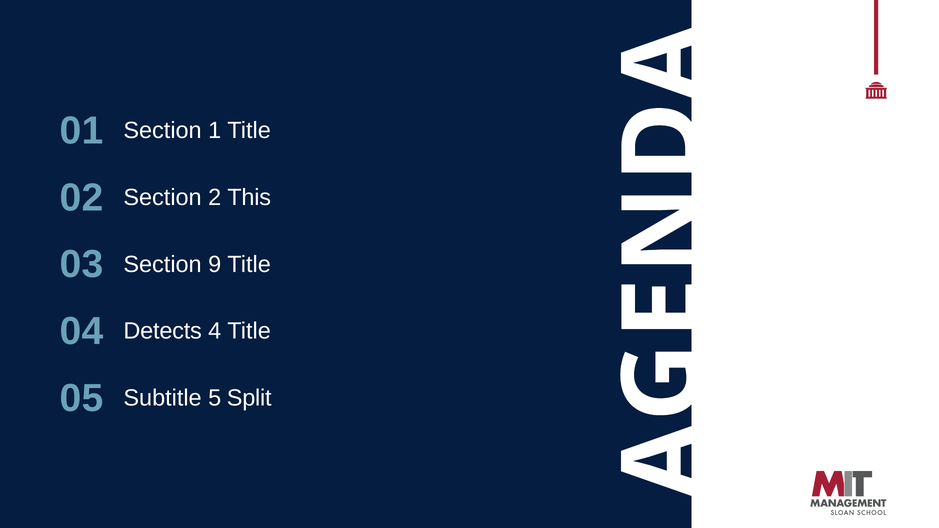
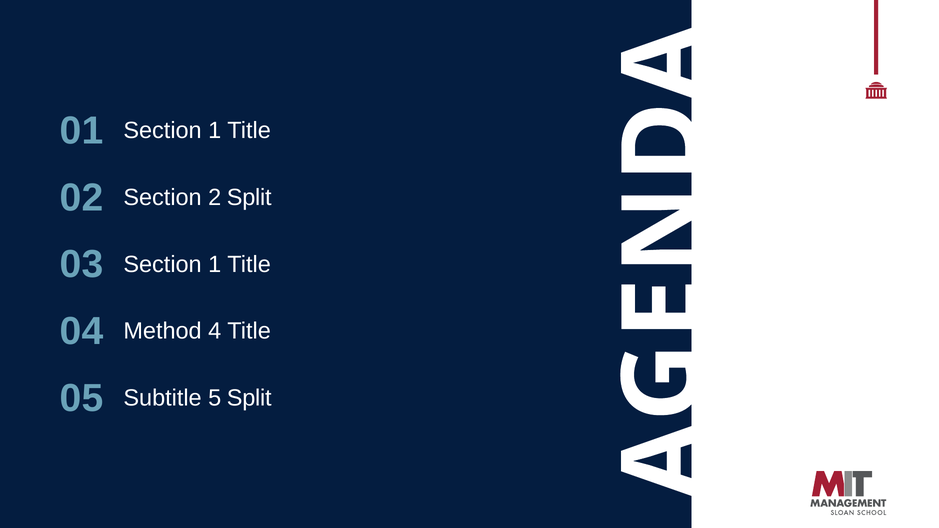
2 This: This -> Split (249, 198)
03 Section 9: 9 -> 1 (215, 264)
Detects: Detects -> Method (163, 331)
